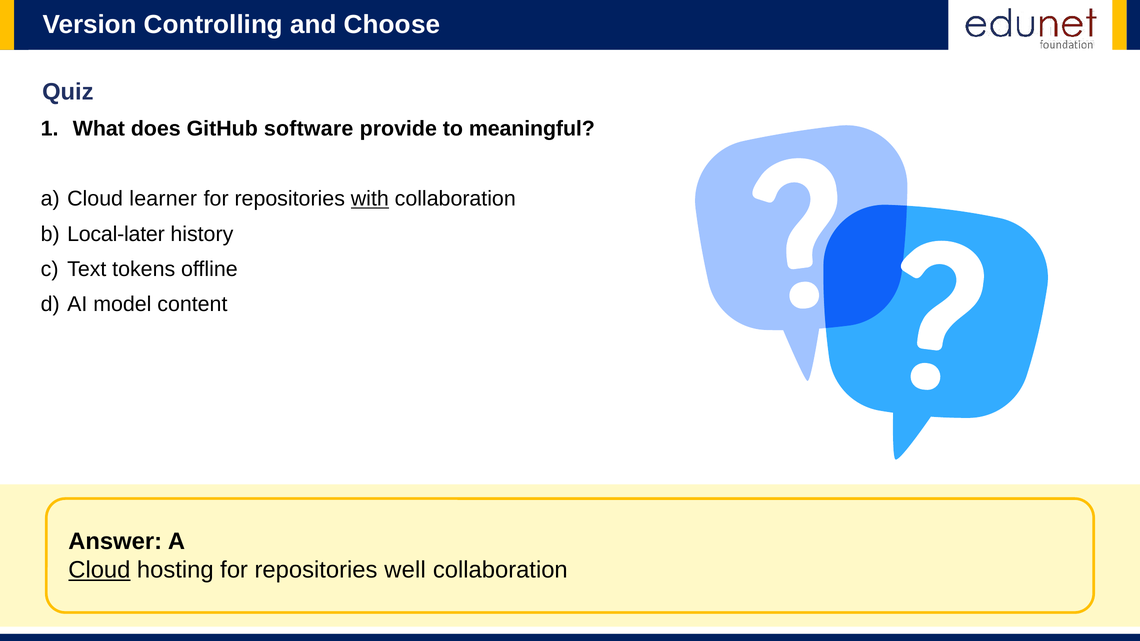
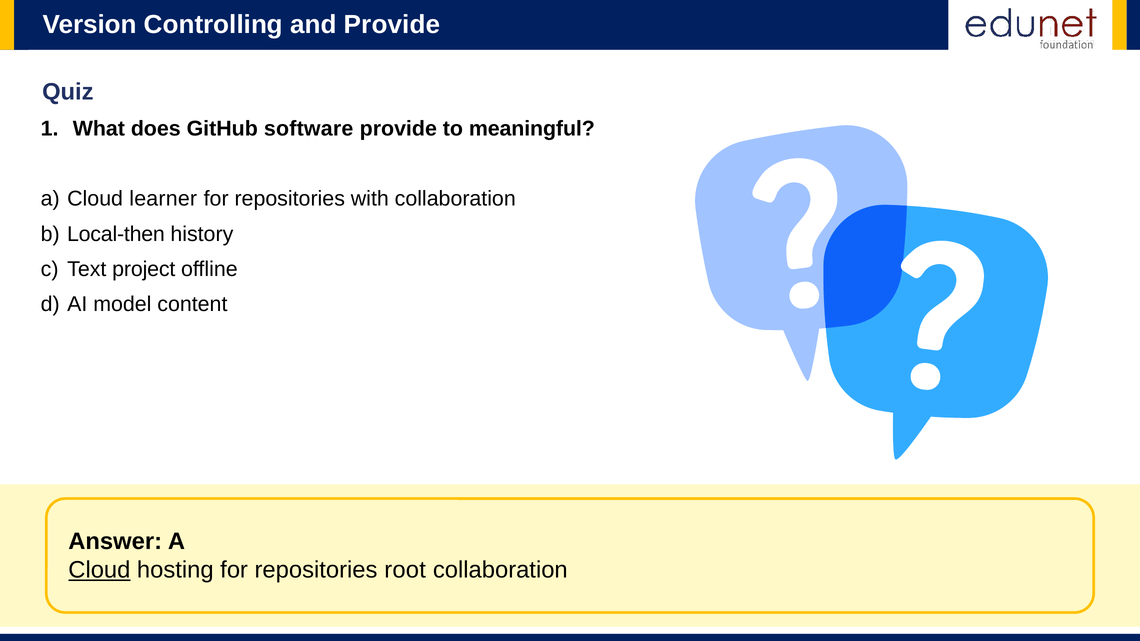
Choose: Choose -> Provide (392, 25)
with underline: present -> none (370, 199)
Local-later: Local-later -> Local-then (116, 234)
tokens: tokens -> project (144, 269)
well: well -> root (405, 570)
